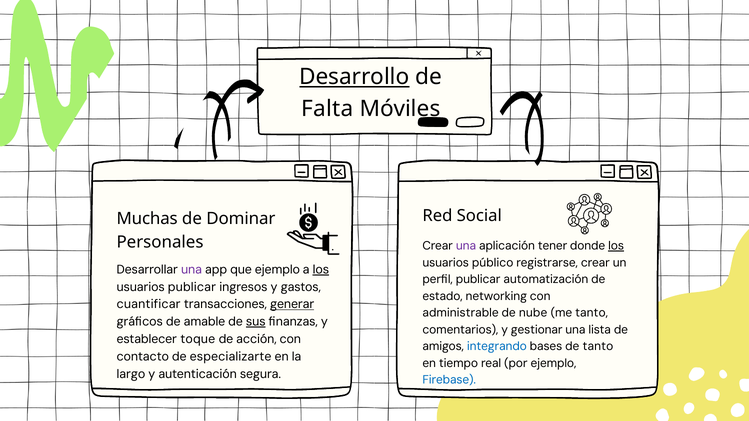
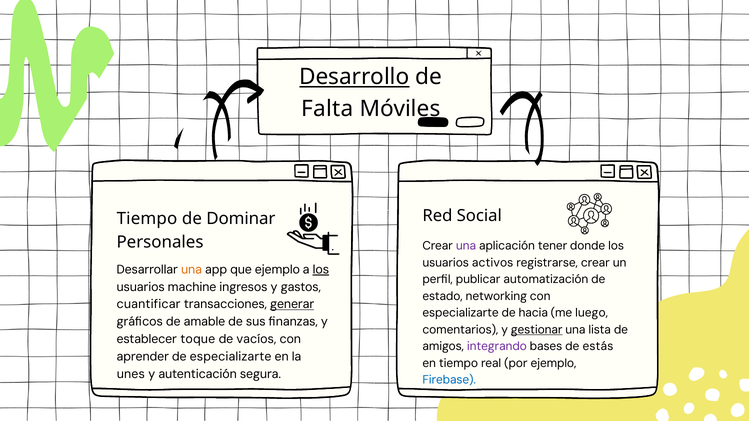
Muchas: Muchas -> Tiempo (147, 219)
los underline: present -> none (616, 246)
público: público -> activos (493, 263)
una colour: purple -> orange (192, 270)
usuarios publicar: publicar -> machine (192, 287)
administrable: administrable -> especializarte (461, 313)
nube: nube -> hacia (533, 313)
me tanto: tanto -> luego (592, 313)
sus underline: present -> none (256, 322)
gestionar underline: none -> present (537, 330)
acción: acción -> vacíos (256, 339)
integrando colour: blue -> purple (497, 347)
de tanto: tanto -> estás (598, 347)
contacto: contacto -> aprender (143, 357)
largo: largo -> unes (131, 374)
